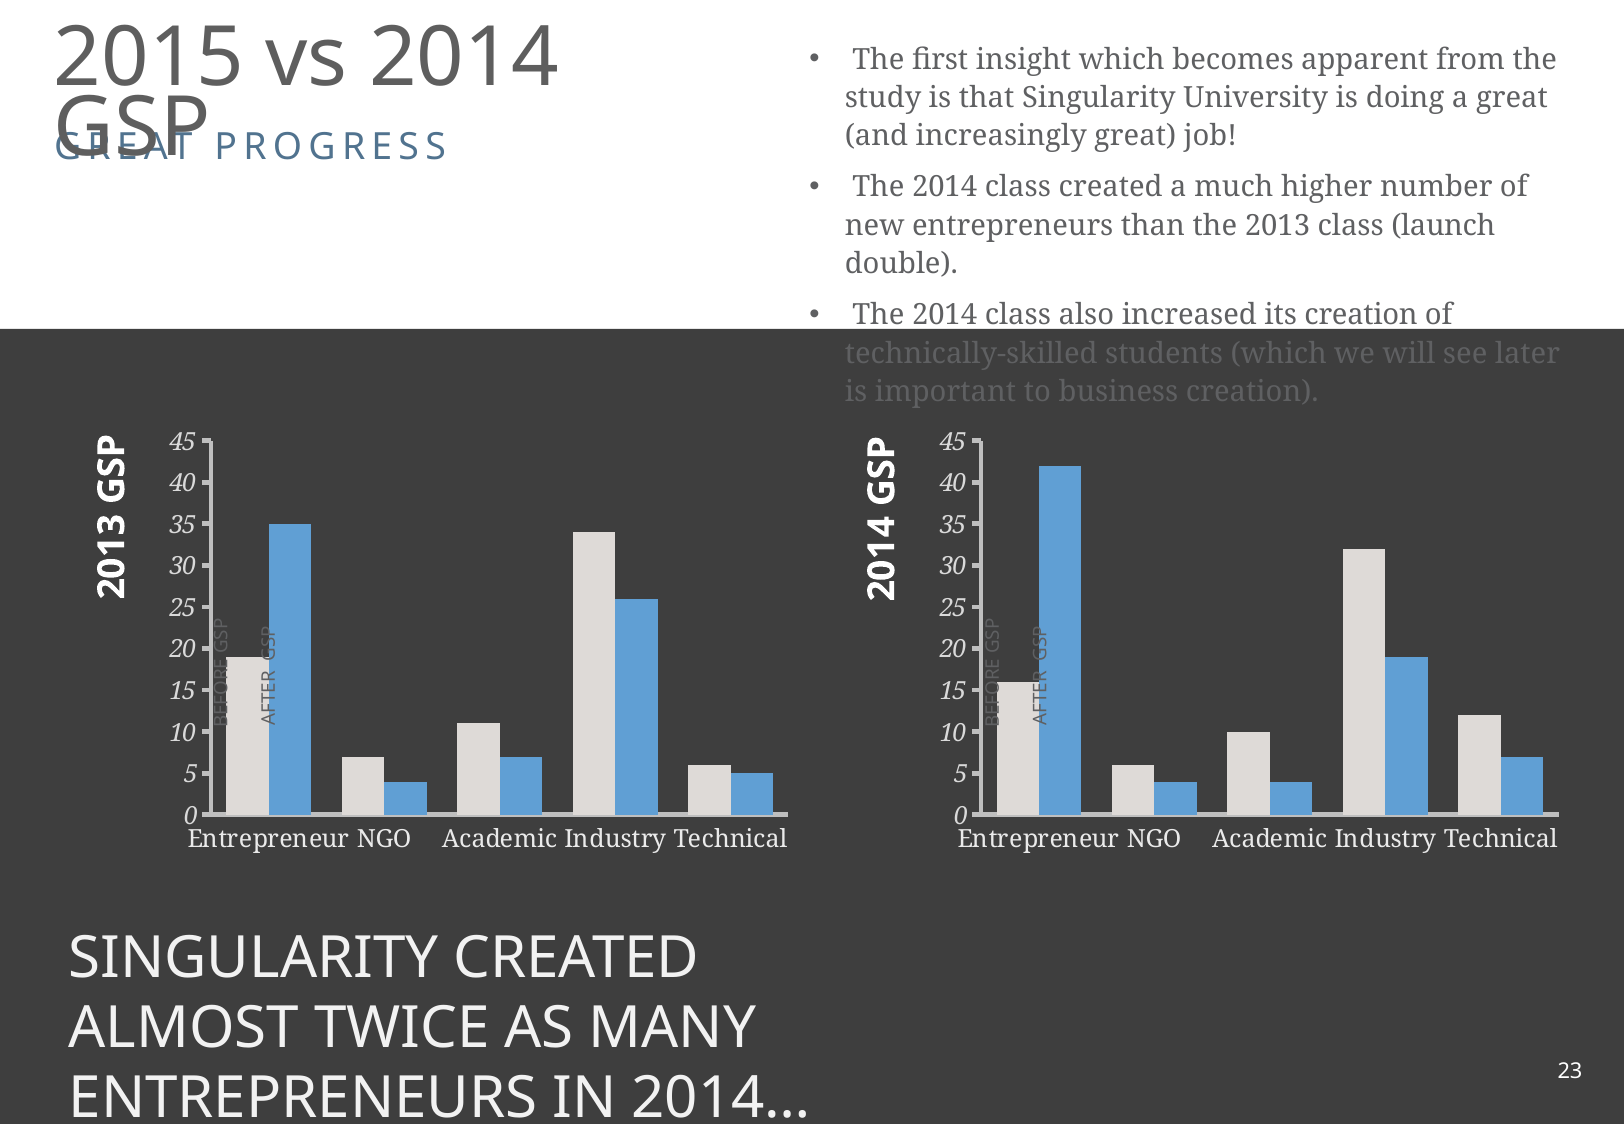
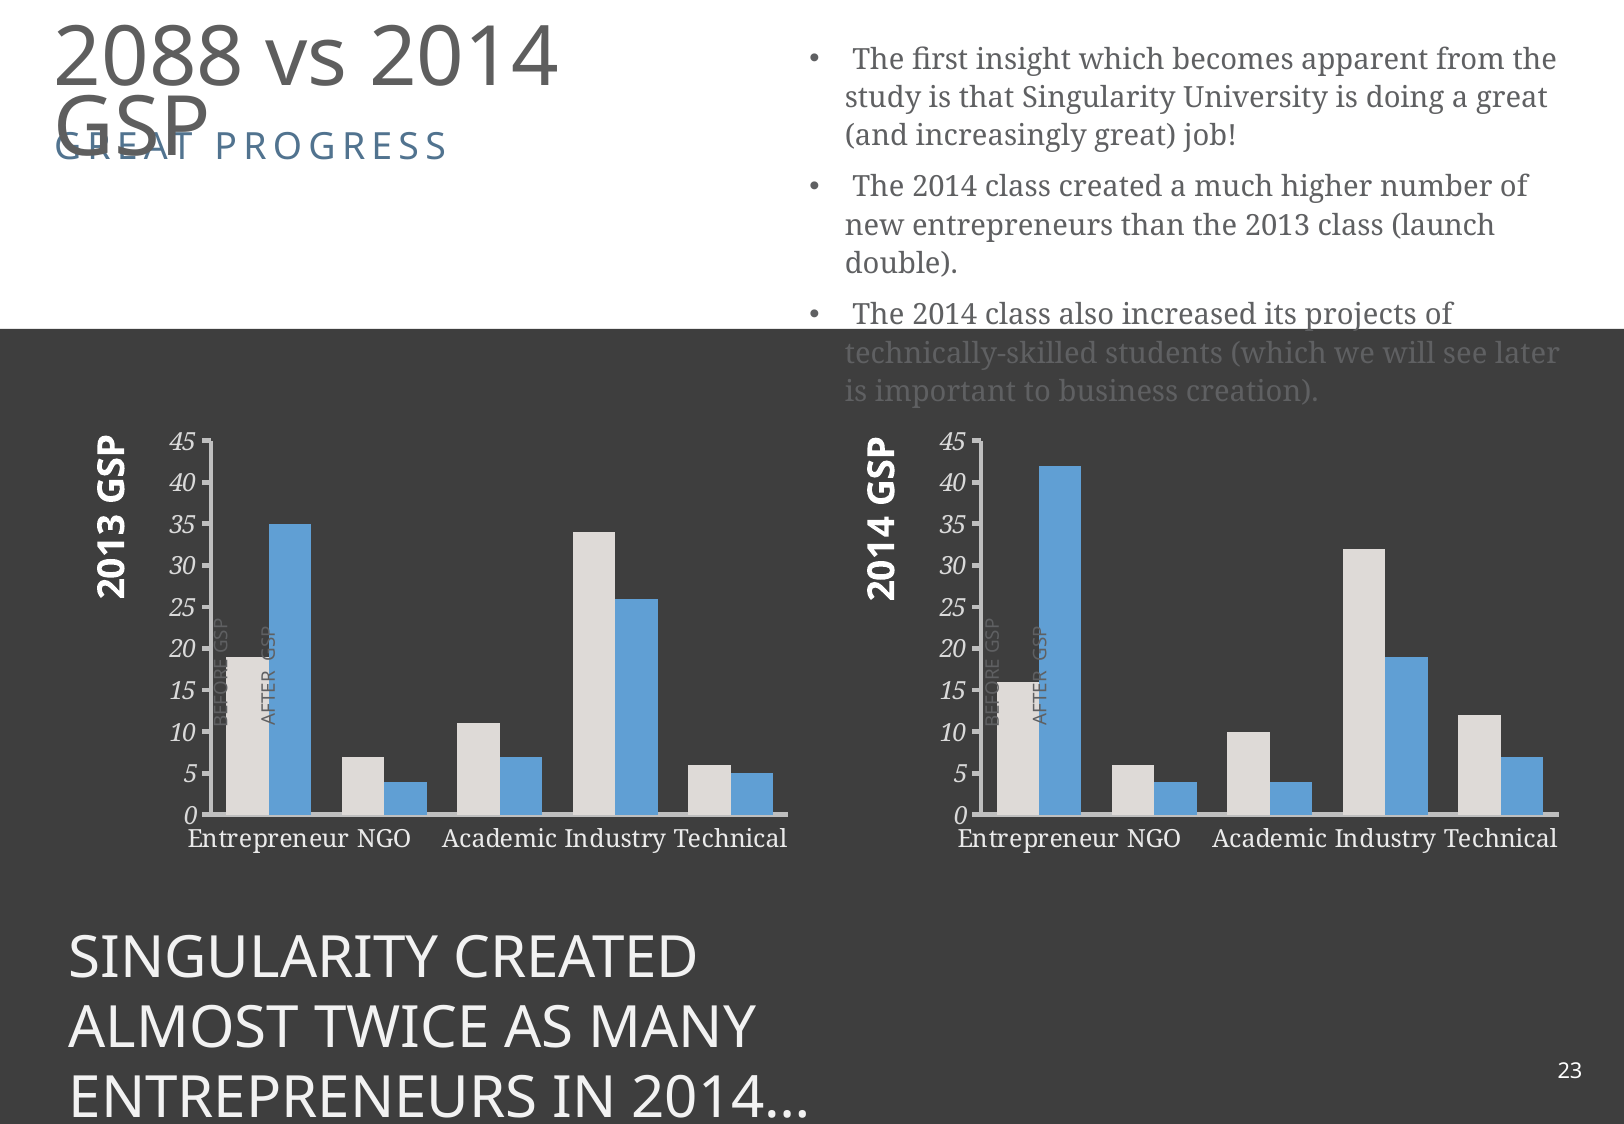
2015: 2015 -> 2088 (149, 58)
its creation: creation -> projects (1361, 315)
